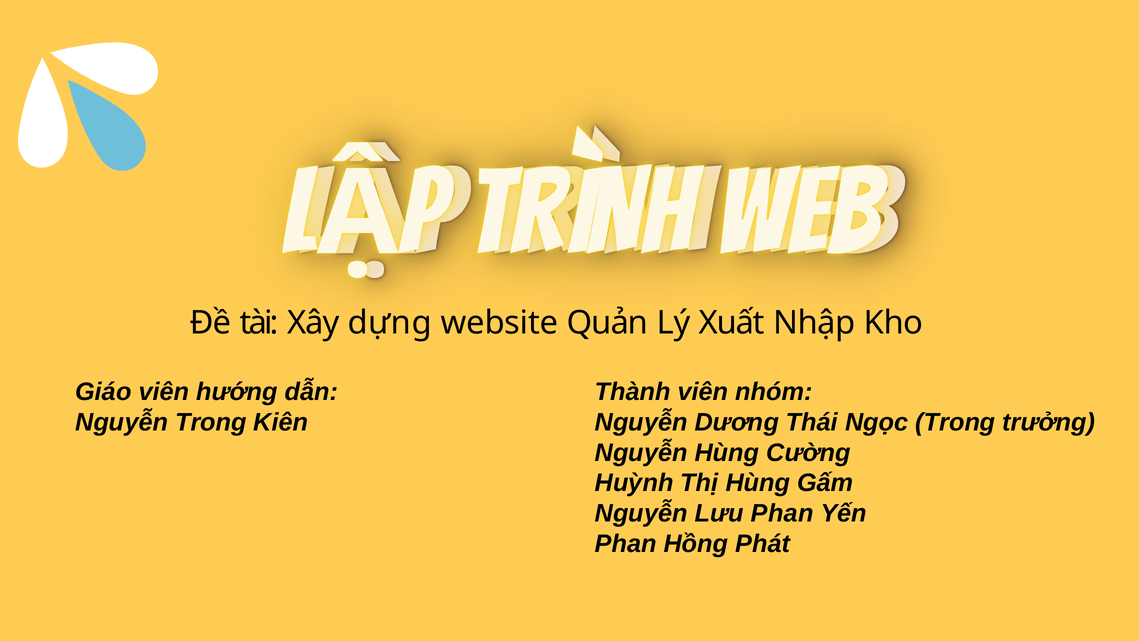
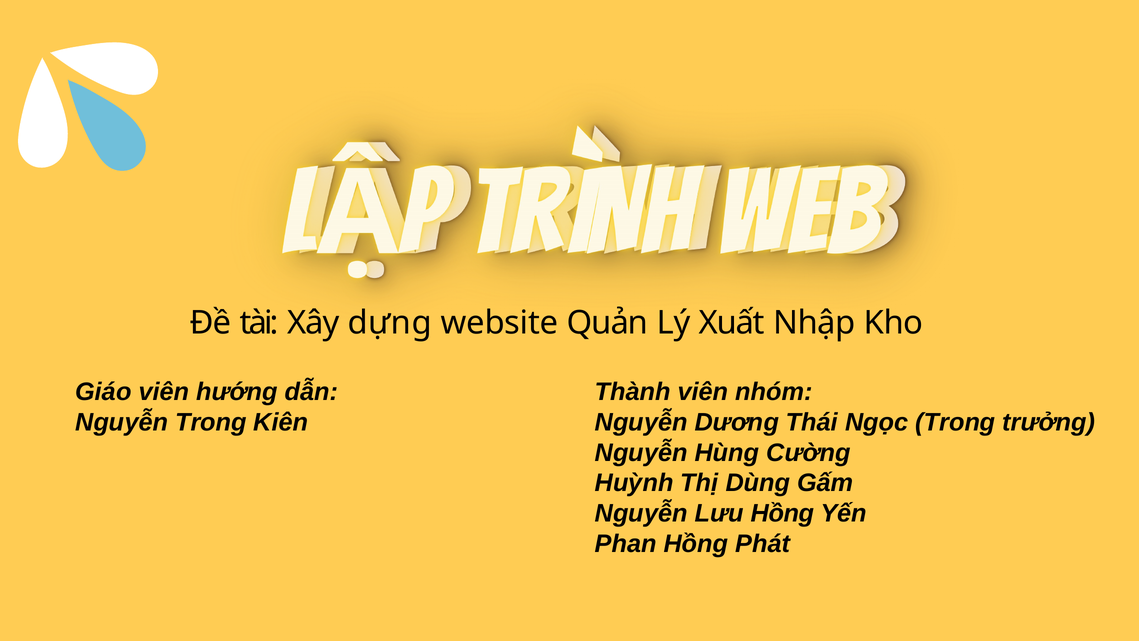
Thị Hùng: Hùng -> Dùng (758, 483)
Lưu Phan: Phan -> Hồng (782, 513)
